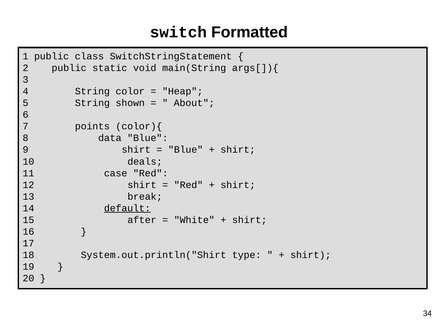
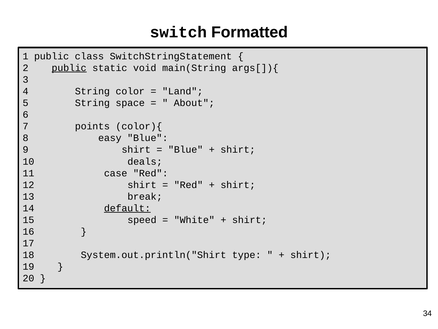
public underline: none -> present (69, 68)
Heap: Heap -> Land (183, 91)
shown: shown -> space (130, 103)
data: data -> easy (110, 138)
after: after -> speed (142, 220)
